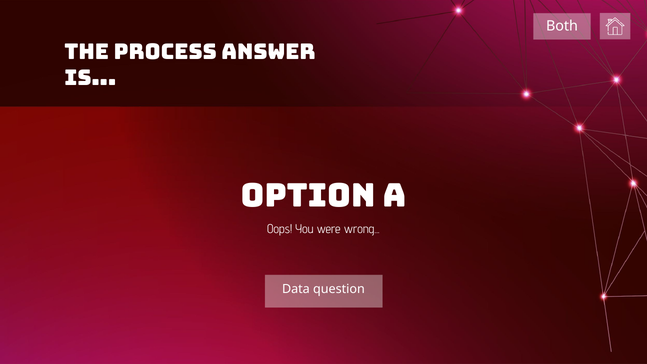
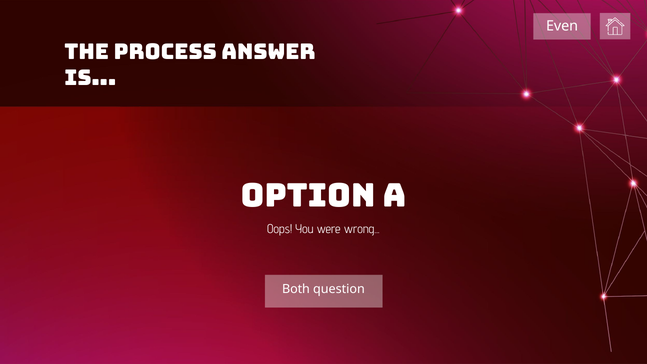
Both: Both -> Even (562, 26)
Data: Data -> Both (296, 289)
